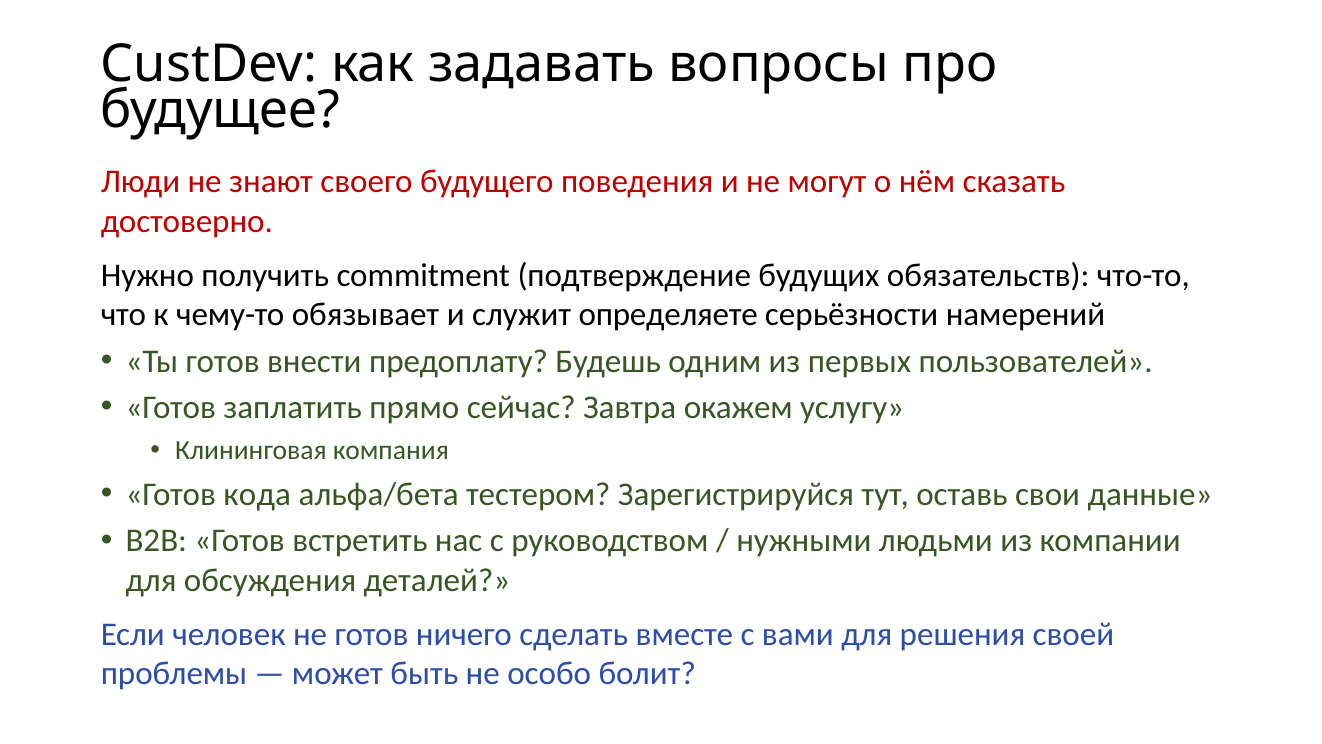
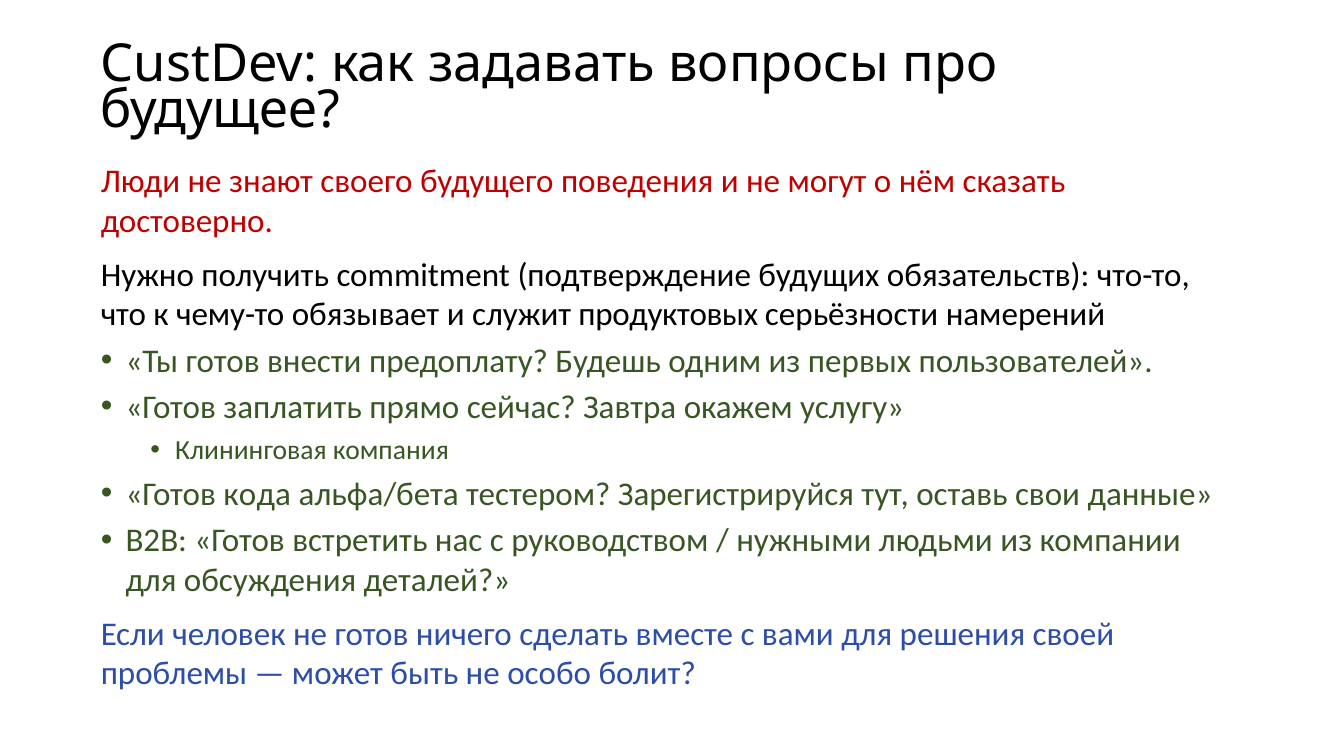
определяете: определяете -> продуктовых (668, 315)
